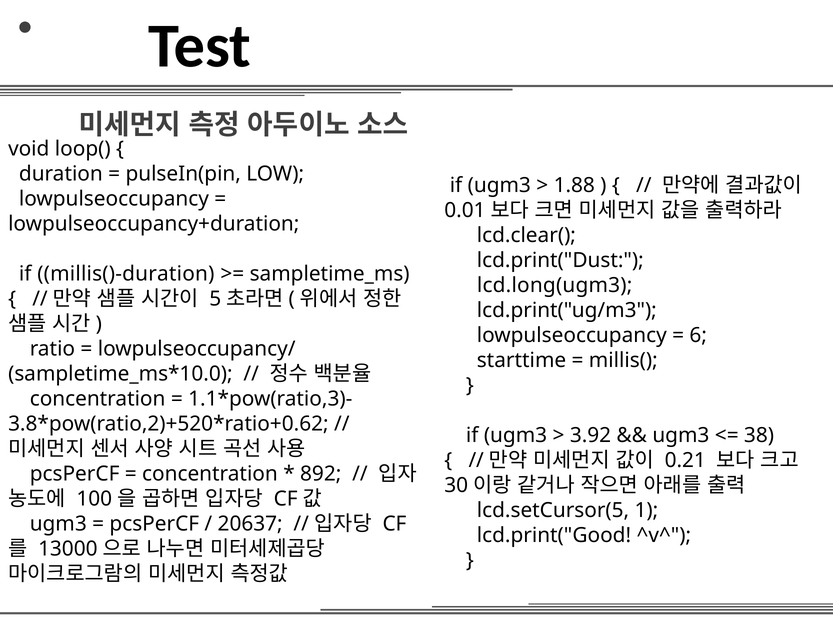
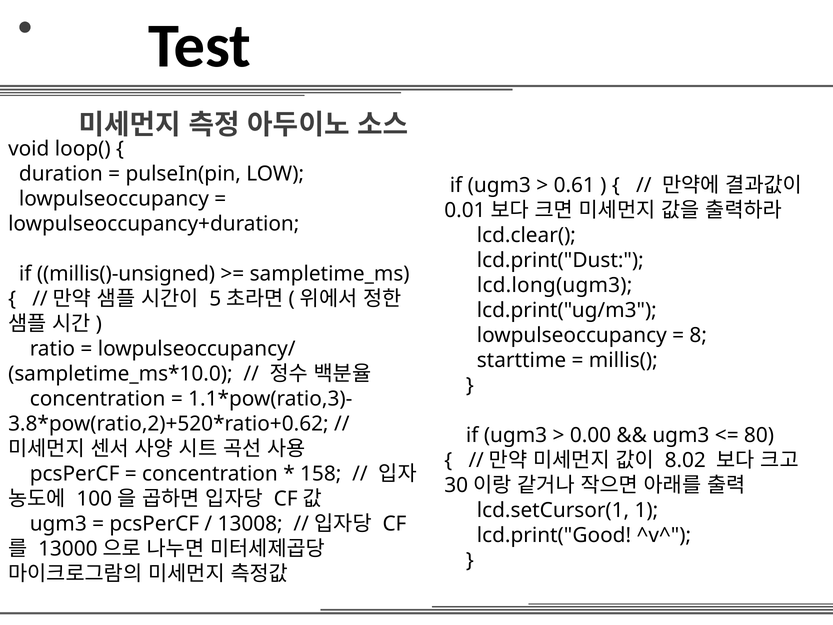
1.88: 1.88 -> 0.61 (574, 186)
millis()-duration: millis()-duration -> millis()-unsigned (126, 274)
6: 6 -> 8 (698, 335)
3.92: 3.92 -> 0.00 (590, 435)
38: 38 -> 80 (759, 435)
0.21: 0.21 -> 8.02 (685, 460)
892: 892 -> 158 (321, 474)
lcd.setCursor(5: lcd.setCursor(5 -> lcd.setCursor(1 (553, 510)
20637: 20637 -> 13008 (250, 524)
